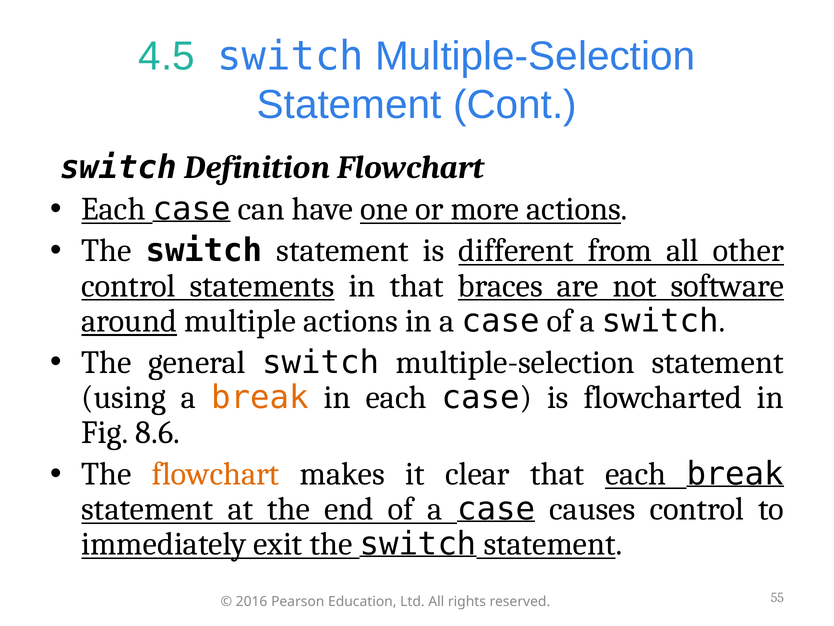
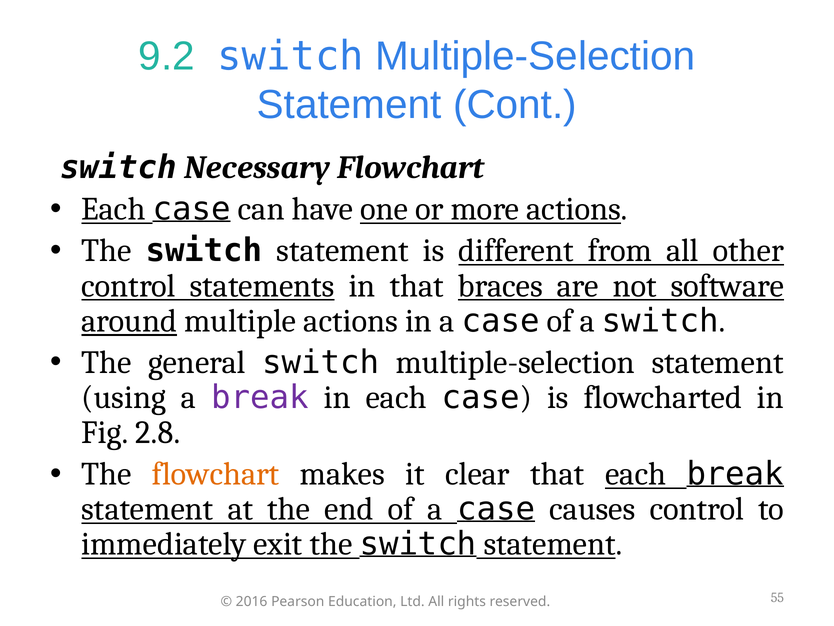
4.5: 4.5 -> 9.2 (167, 56)
Definition: Definition -> Necessary (257, 167)
break colour: orange -> purple (260, 397)
8.6: 8.6 -> 2.8 (158, 432)
